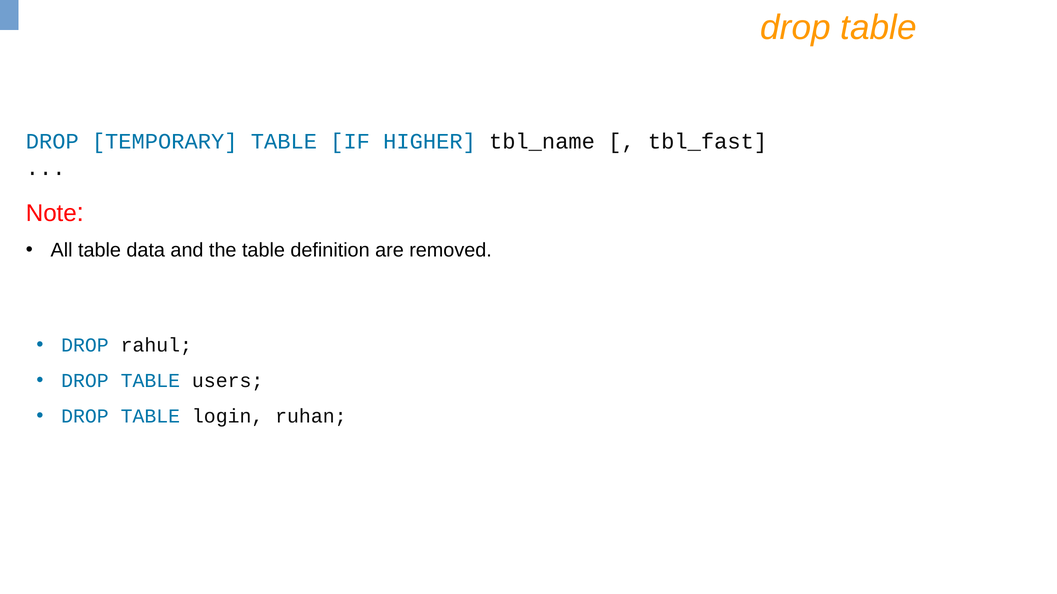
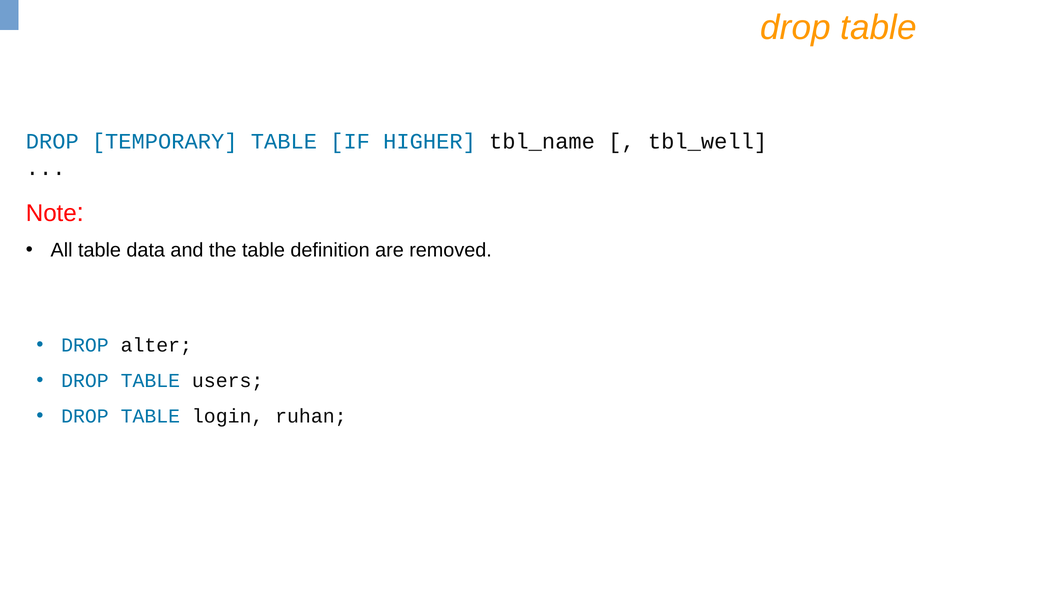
tbl_fast: tbl_fast -> tbl_well (708, 142)
rahul: rahul -> alter (156, 345)
